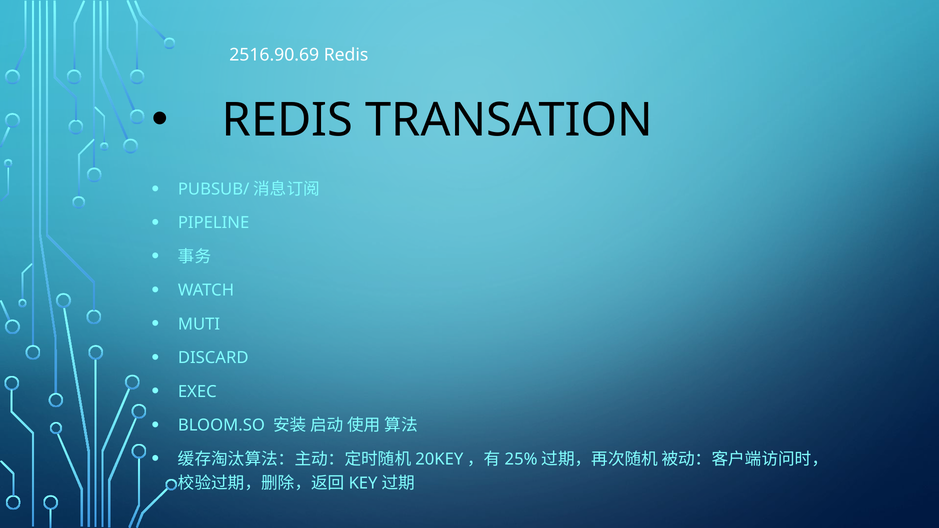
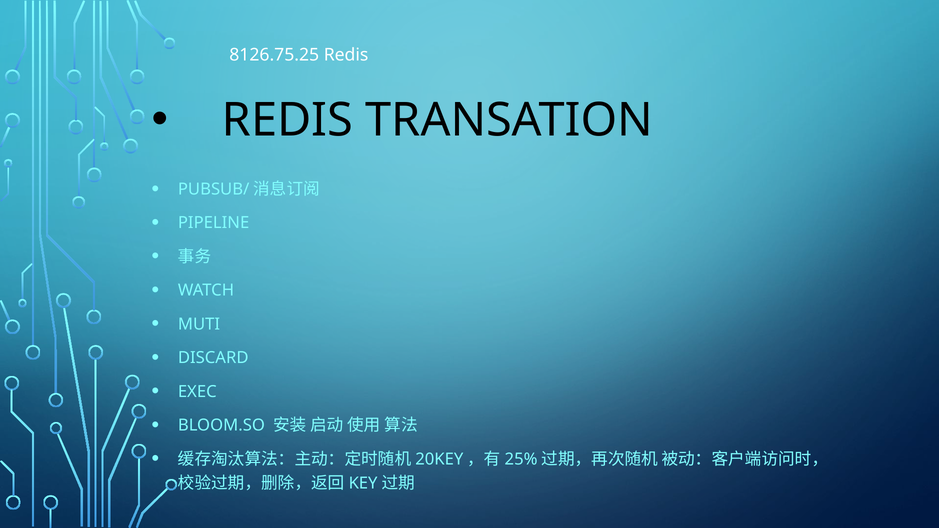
2516.90.69: 2516.90.69 -> 8126.75.25 (274, 55)
